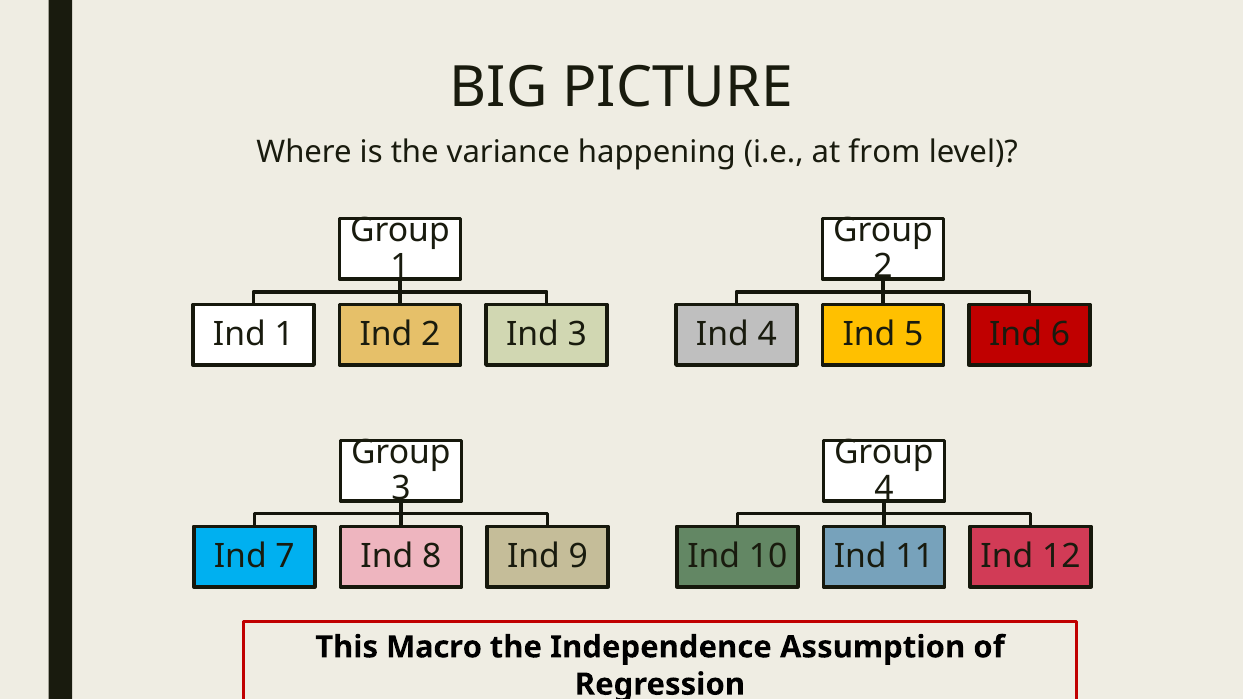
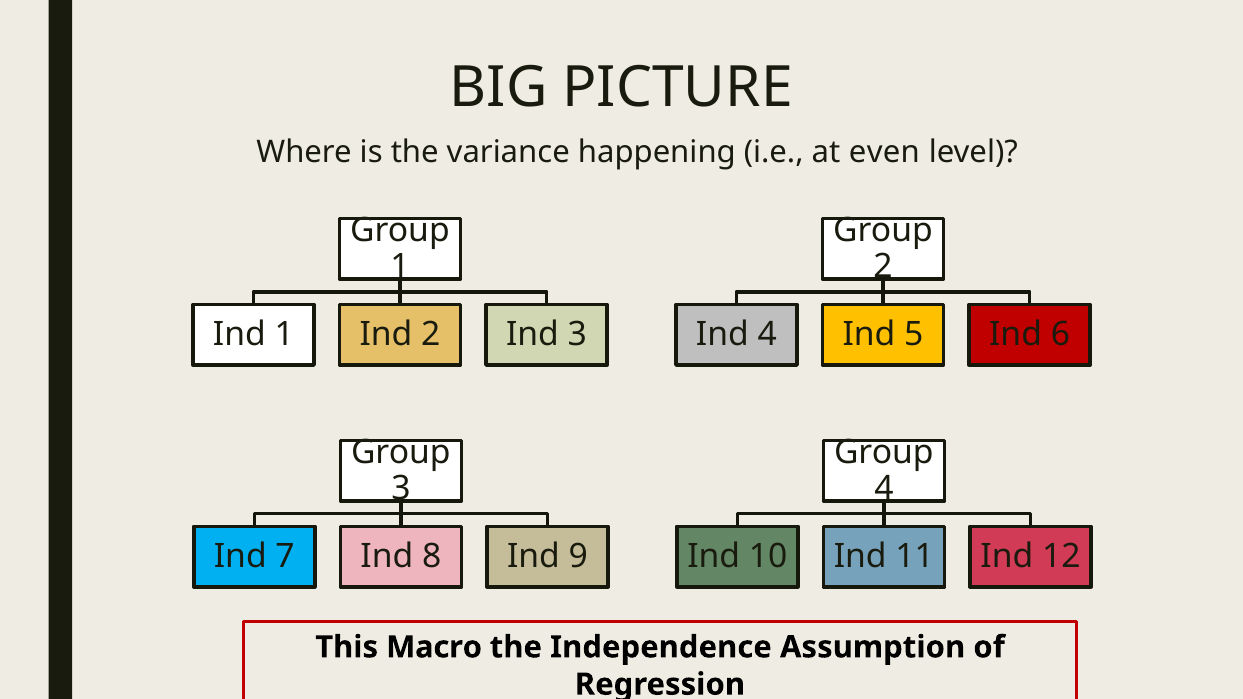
from: from -> even (884, 152)
